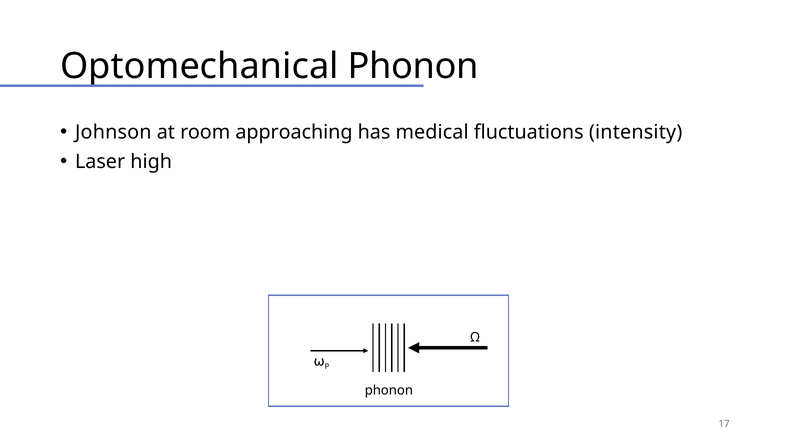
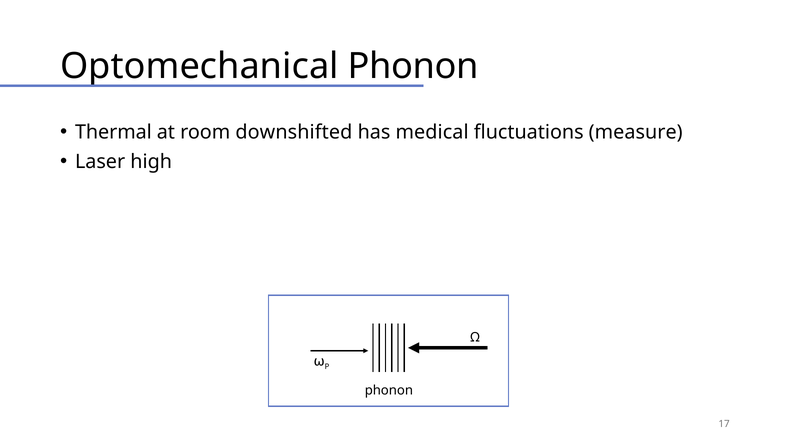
Johnson: Johnson -> Thermal (113, 132)
approaching: approaching -> downshifted (294, 132)
intensity: intensity -> measure (636, 132)
